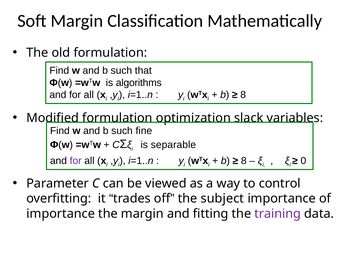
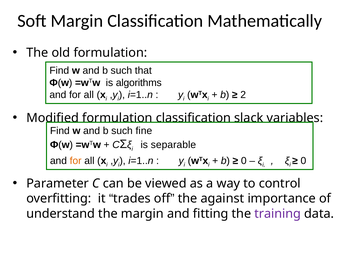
8: 8 -> 2 (243, 95)
formulation optimization: optimization -> classification (193, 118)
for colour: purple -> orange (76, 161)
8: 8 -> 0 (244, 161)
subject: subject -> against (222, 198)
importance: importance -> understand (61, 214)
